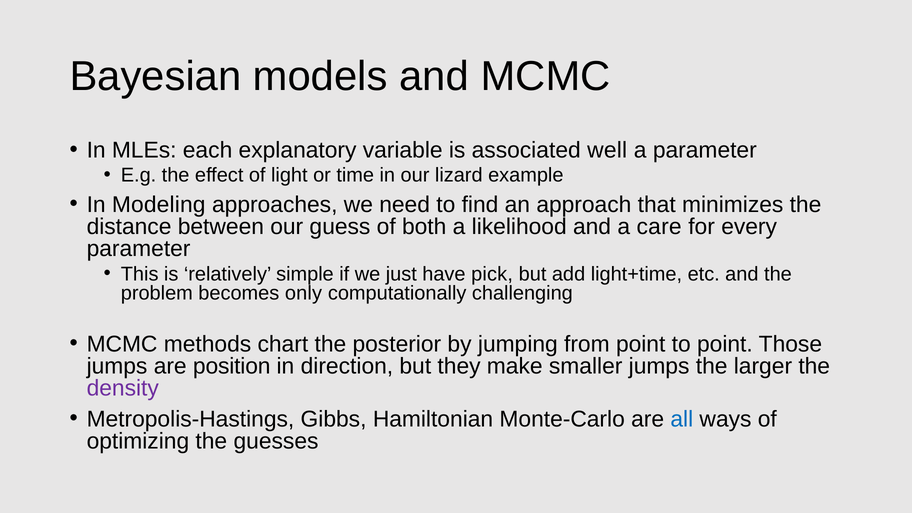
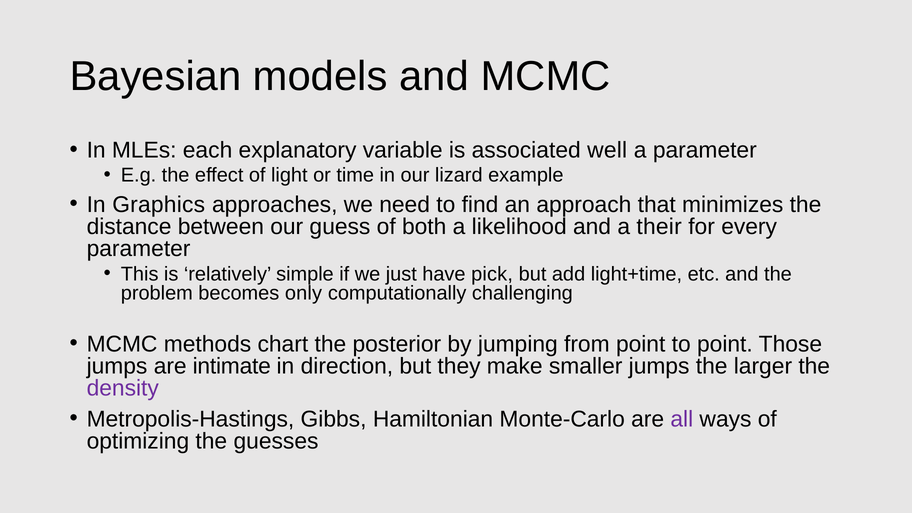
Modeling: Modeling -> Graphics (159, 205)
care: care -> their (659, 227)
position: position -> intimate (232, 366)
all colour: blue -> purple (682, 419)
